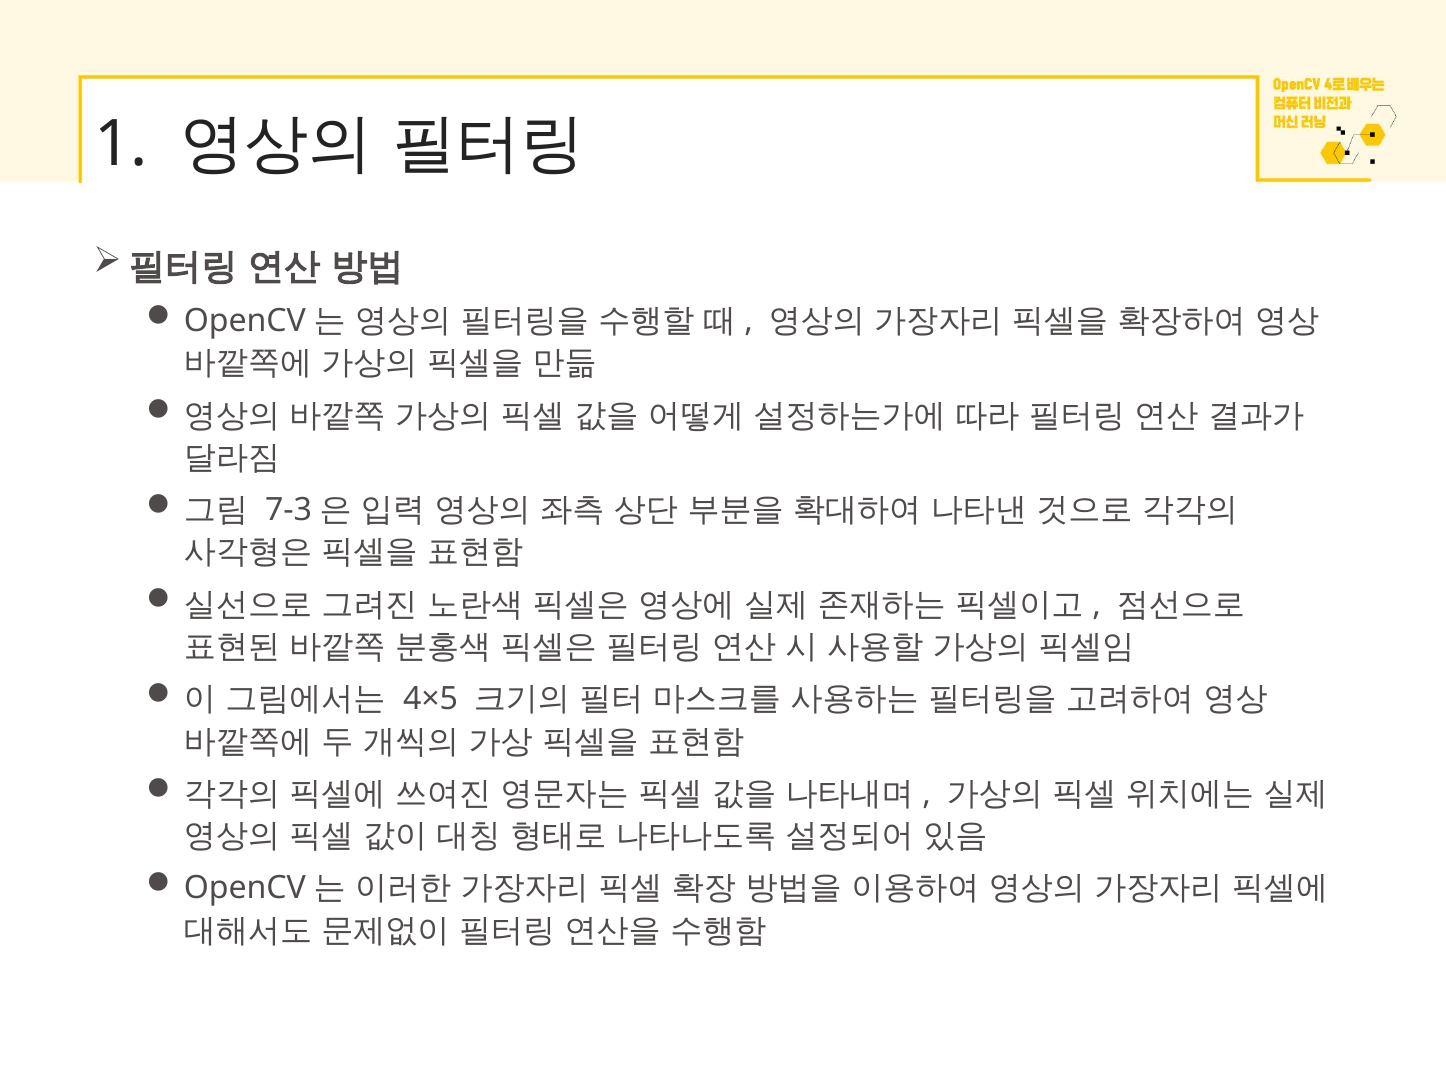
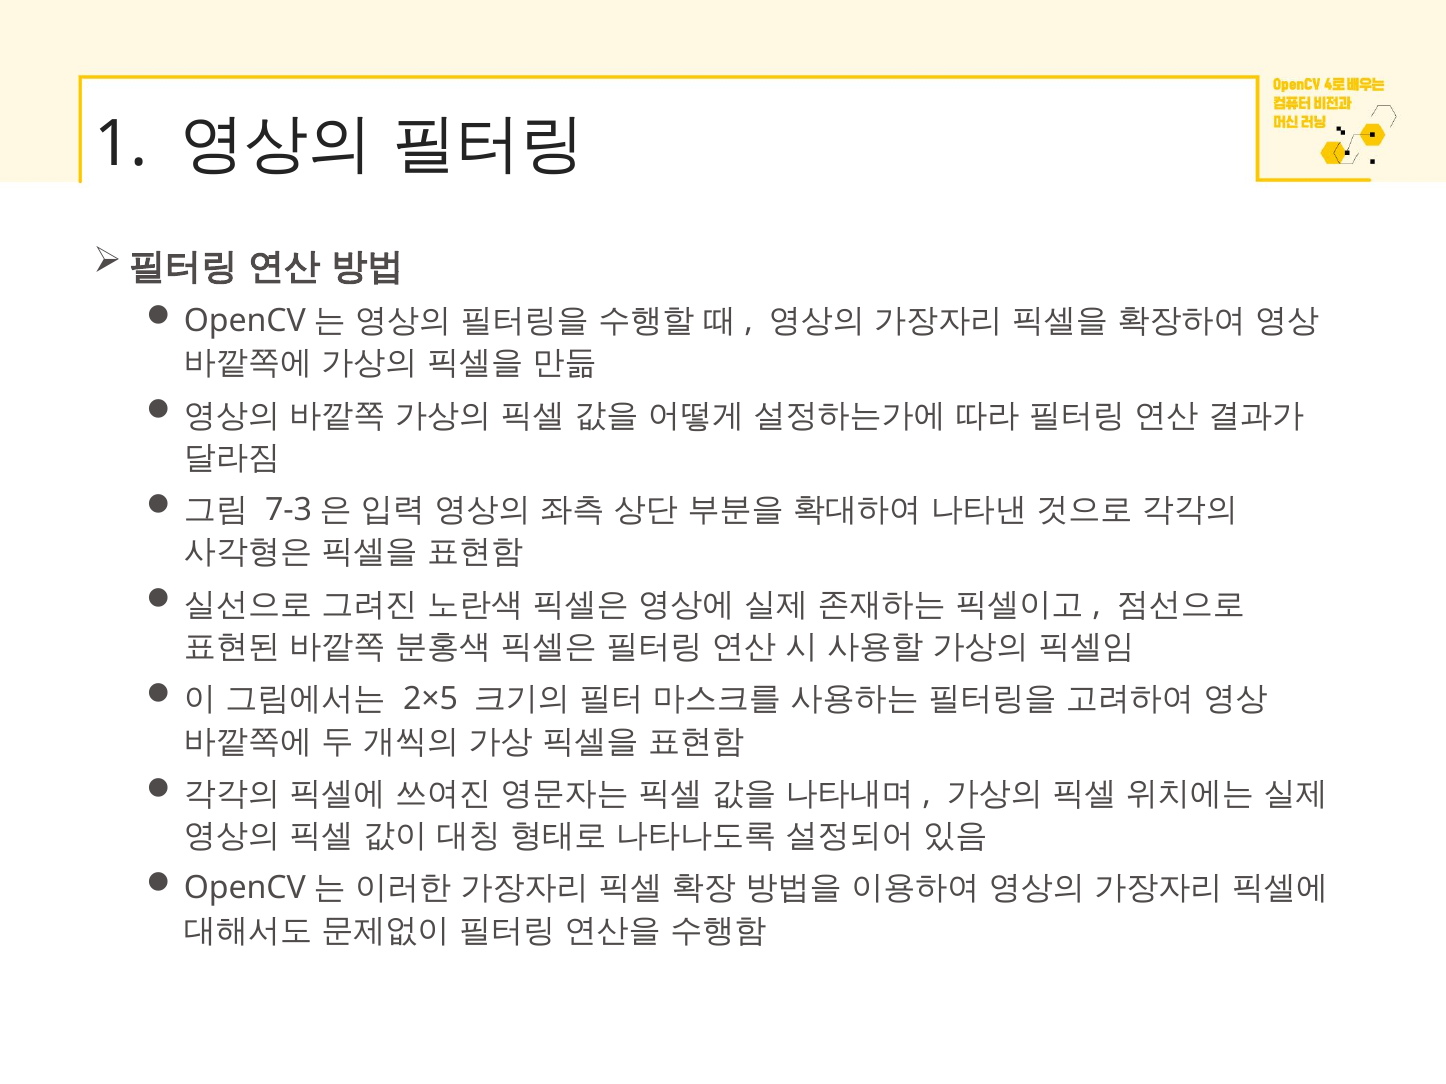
4×5: 4×5 -> 2×5 (431, 700)
